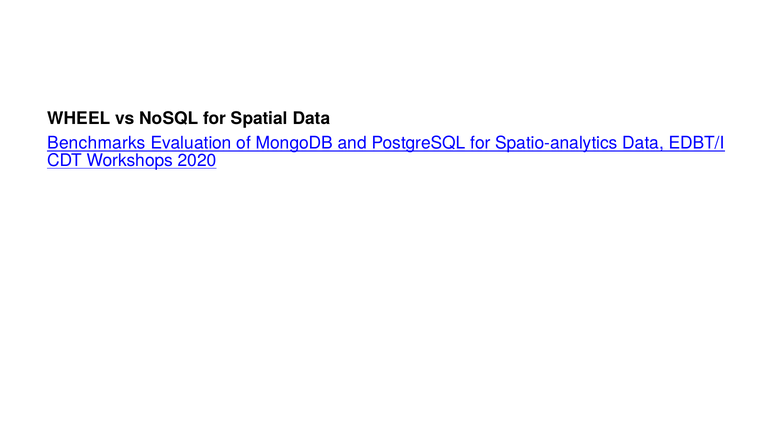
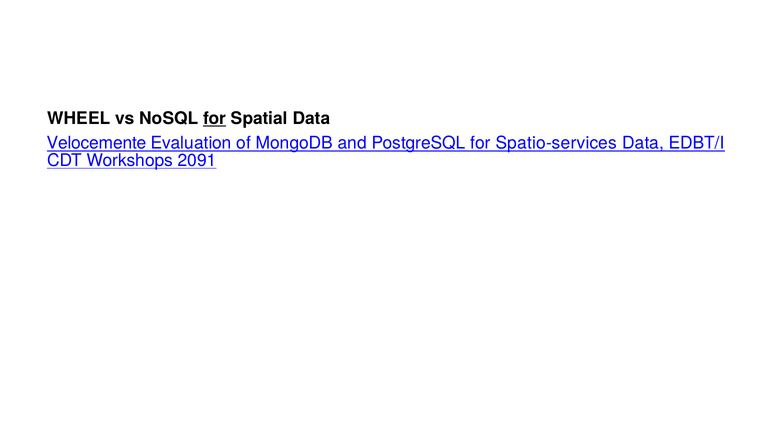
for underline: none -> present (215, 118)
Benchmarks: Benchmarks -> Velocemente (97, 143)
Spatio-analytics: Spatio-analytics -> Spatio-services (556, 143)
2020: 2020 -> 2091 (197, 160)
